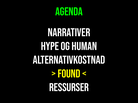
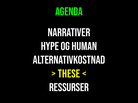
FOUND: FOUND -> THESE (69, 74)
